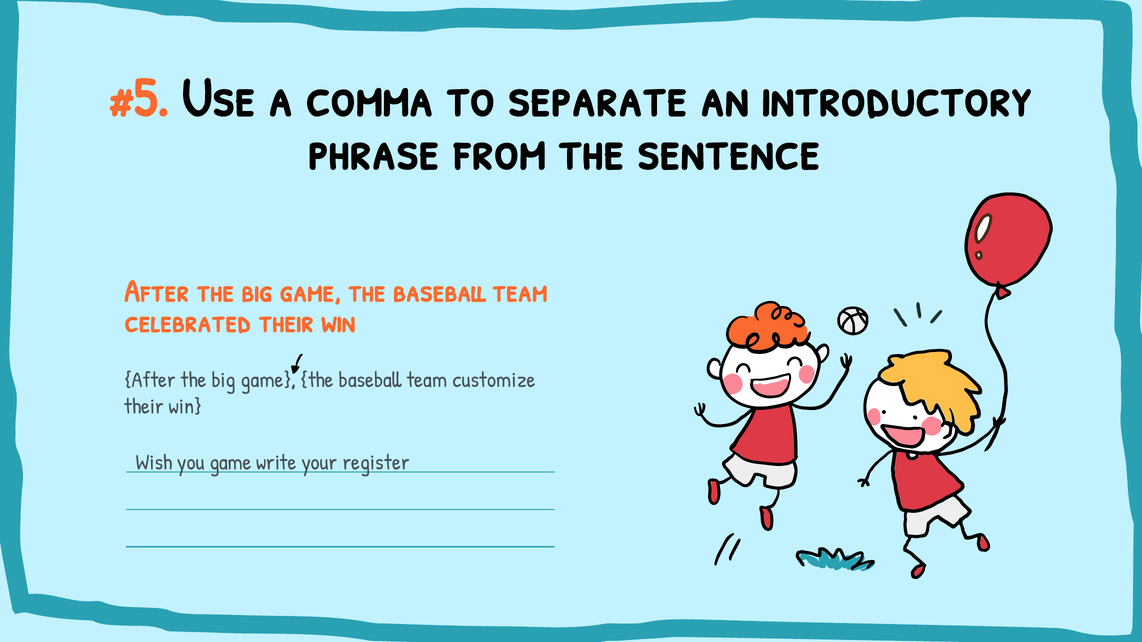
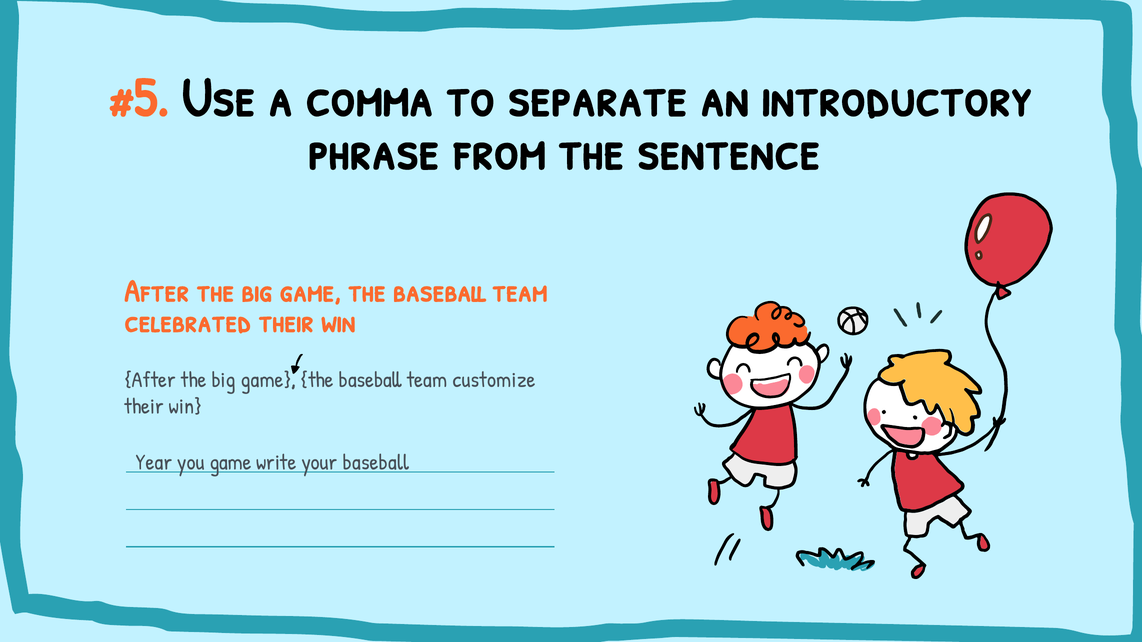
Wish: Wish -> Year (154, 463)
your register: register -> baseball (376, 463)
